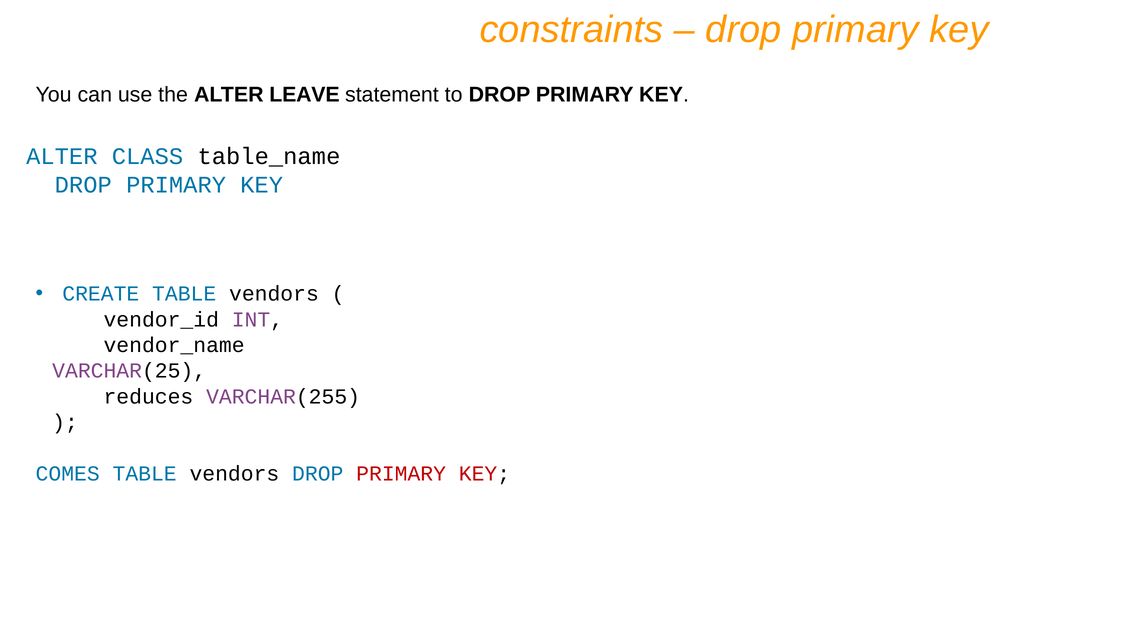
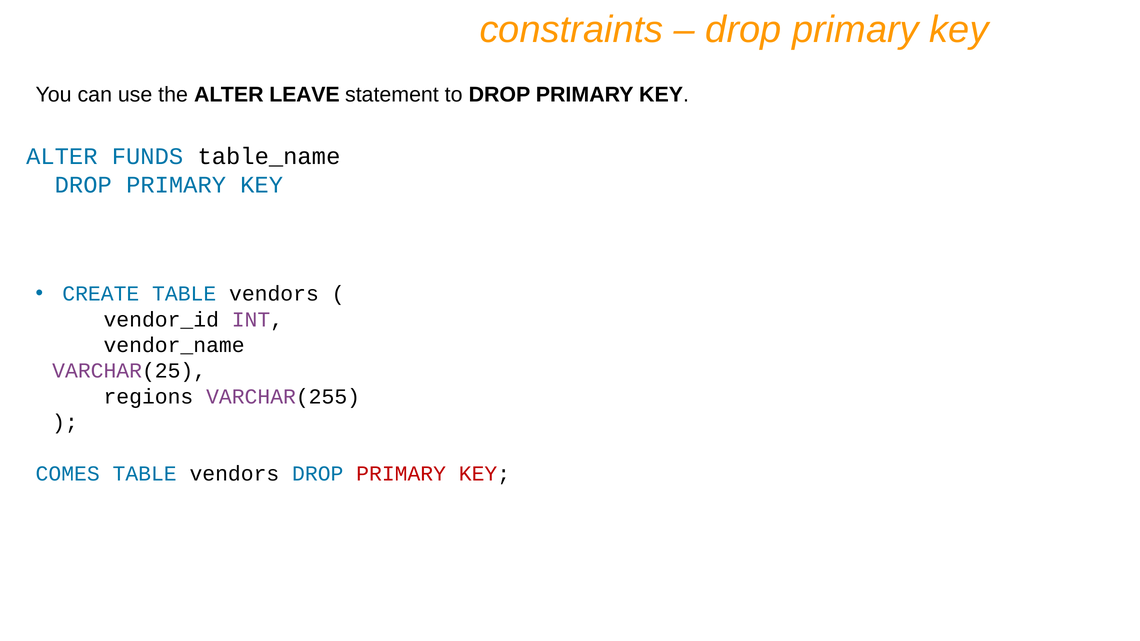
CLASS: CLASS -> FUNDS (148, 156)
reduces: reduces -> regions (148, 397)
